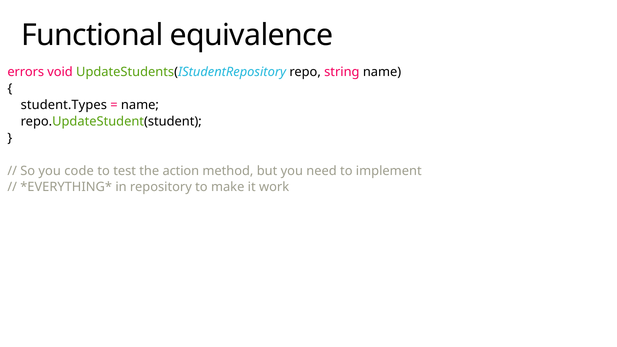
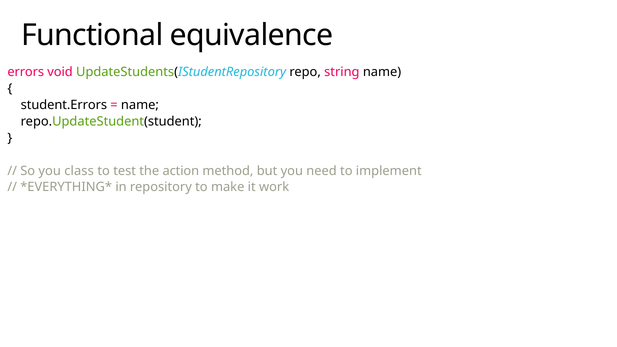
student.Types: student.Types -> student.Errors (64, 105)
code: code -> class (79, 171)
